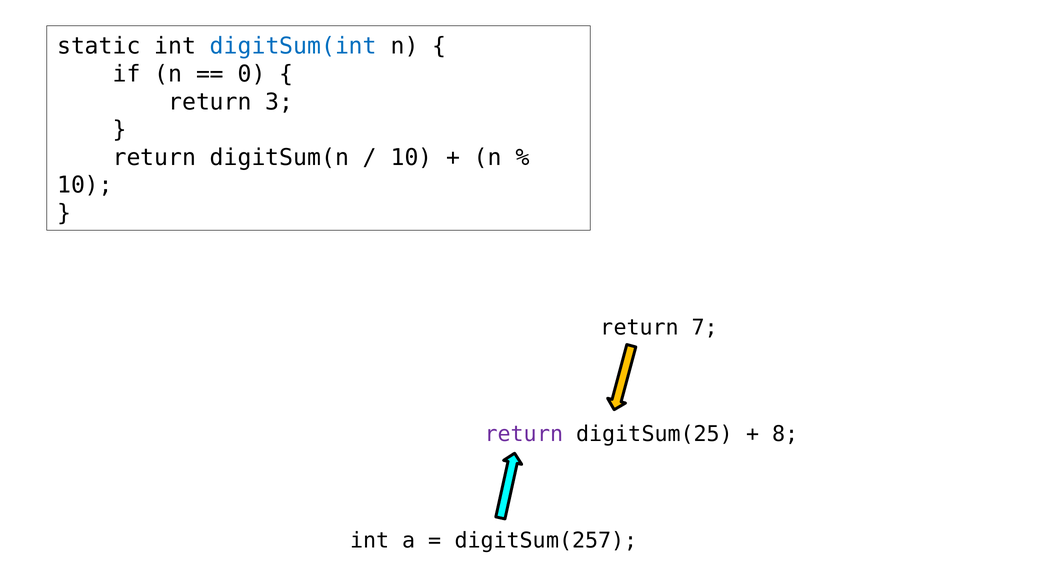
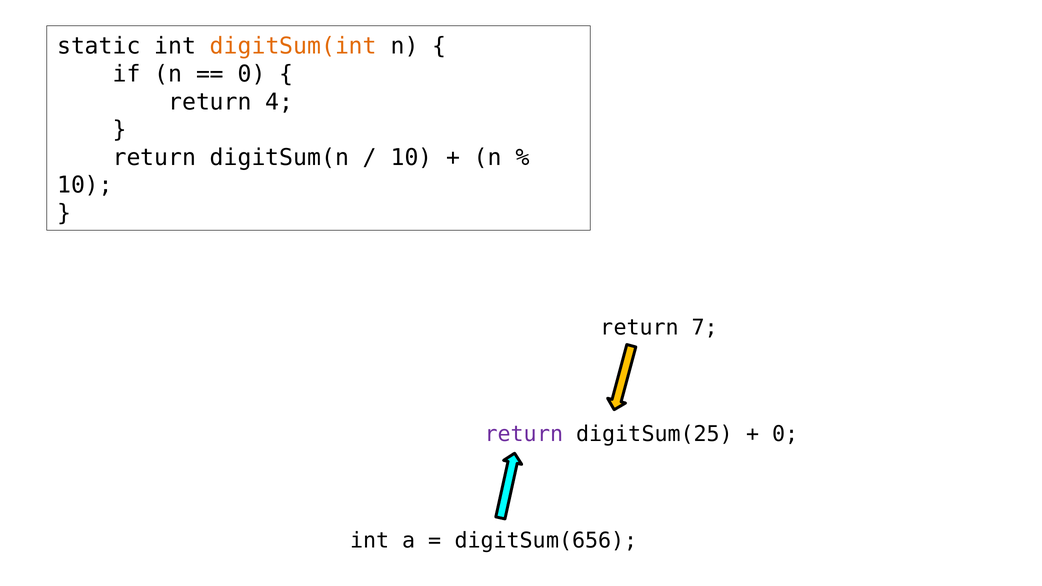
digitSum(int colour: blue -> orange (293, 46)
3: 3 -> 4 (279, 102)
8: 8 -> 0 (785, 434)
digitSum(257: digitSum(257 -> digitSum(656 (546, 541)
